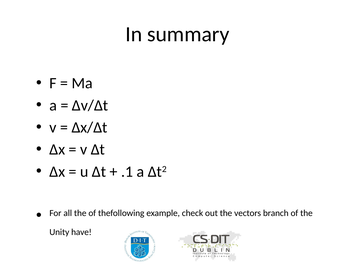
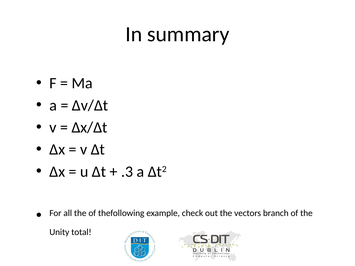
.1: .1 -> .3 (127, 172)
have: have -> total (81, 232)
